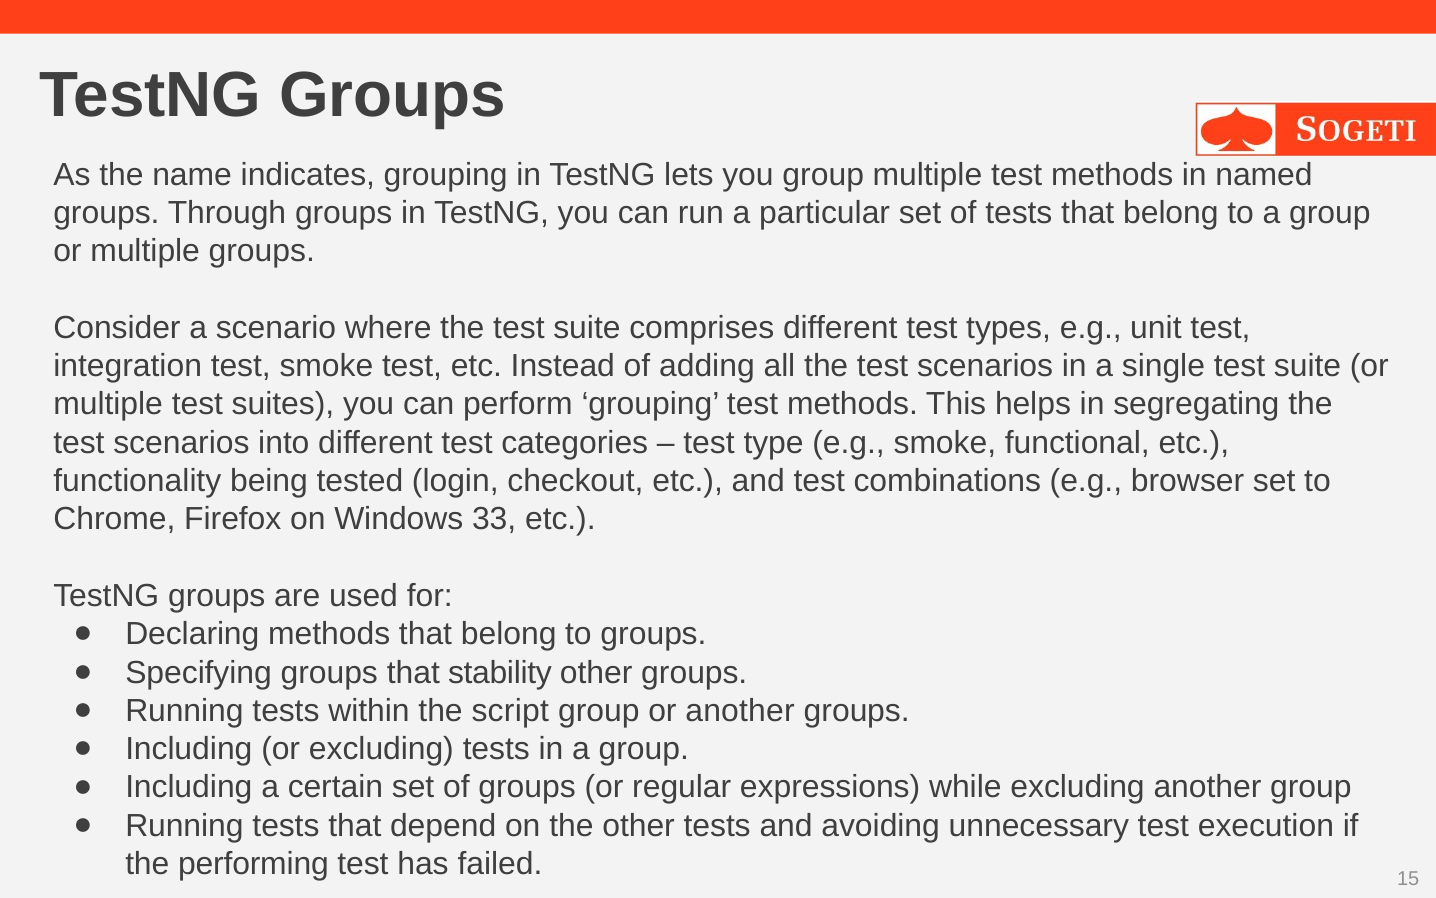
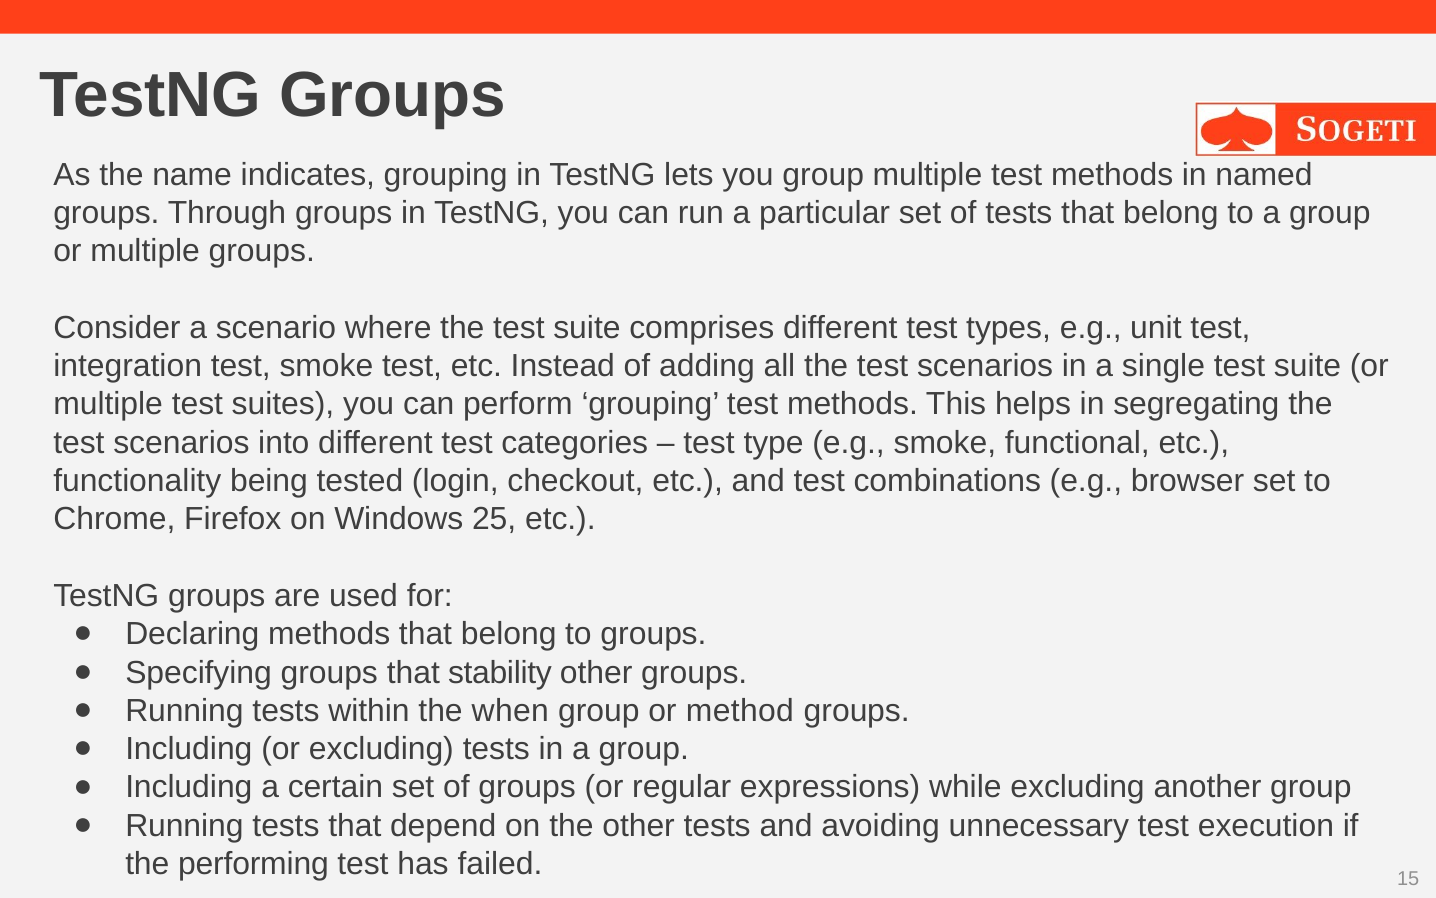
33: 33 -> 25 (494, 519)
script: script -> when (510, 710)
or another: another -> method (740, 710)
